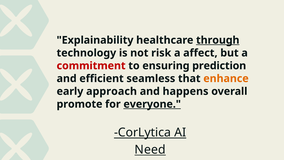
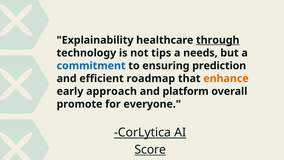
risk: risk -> tips (161, 53)
affect: affect -> needs (200, 53)
commitment colour: red -> blue (91, 66)
seamless: seamless -> roadmap (151, 78)
happens: happens -> platform (186, 91)
everyone underline: present -> none (152, 104)
Need: Need -> Score (150, 149)
